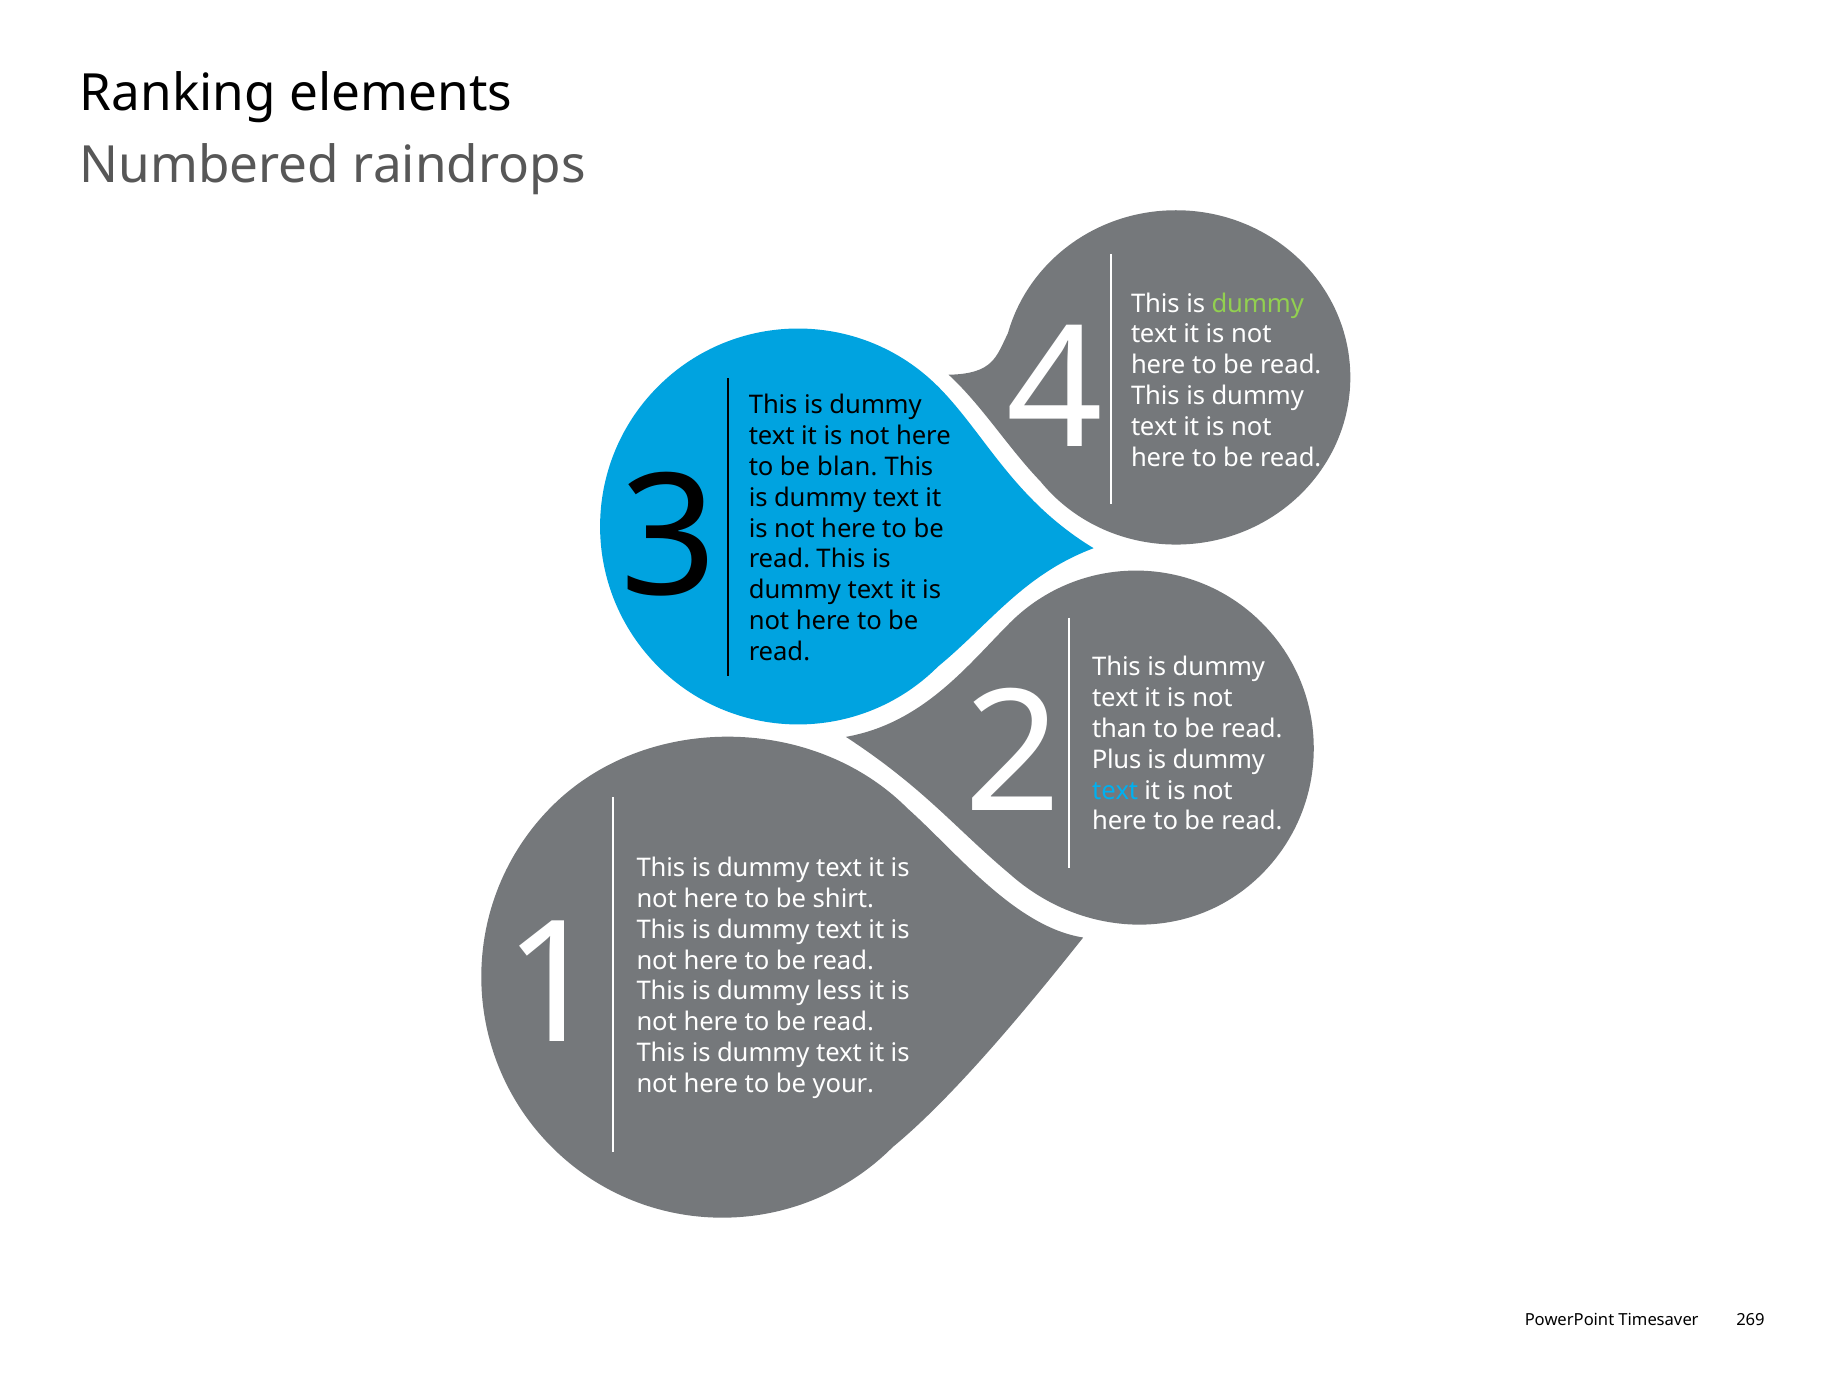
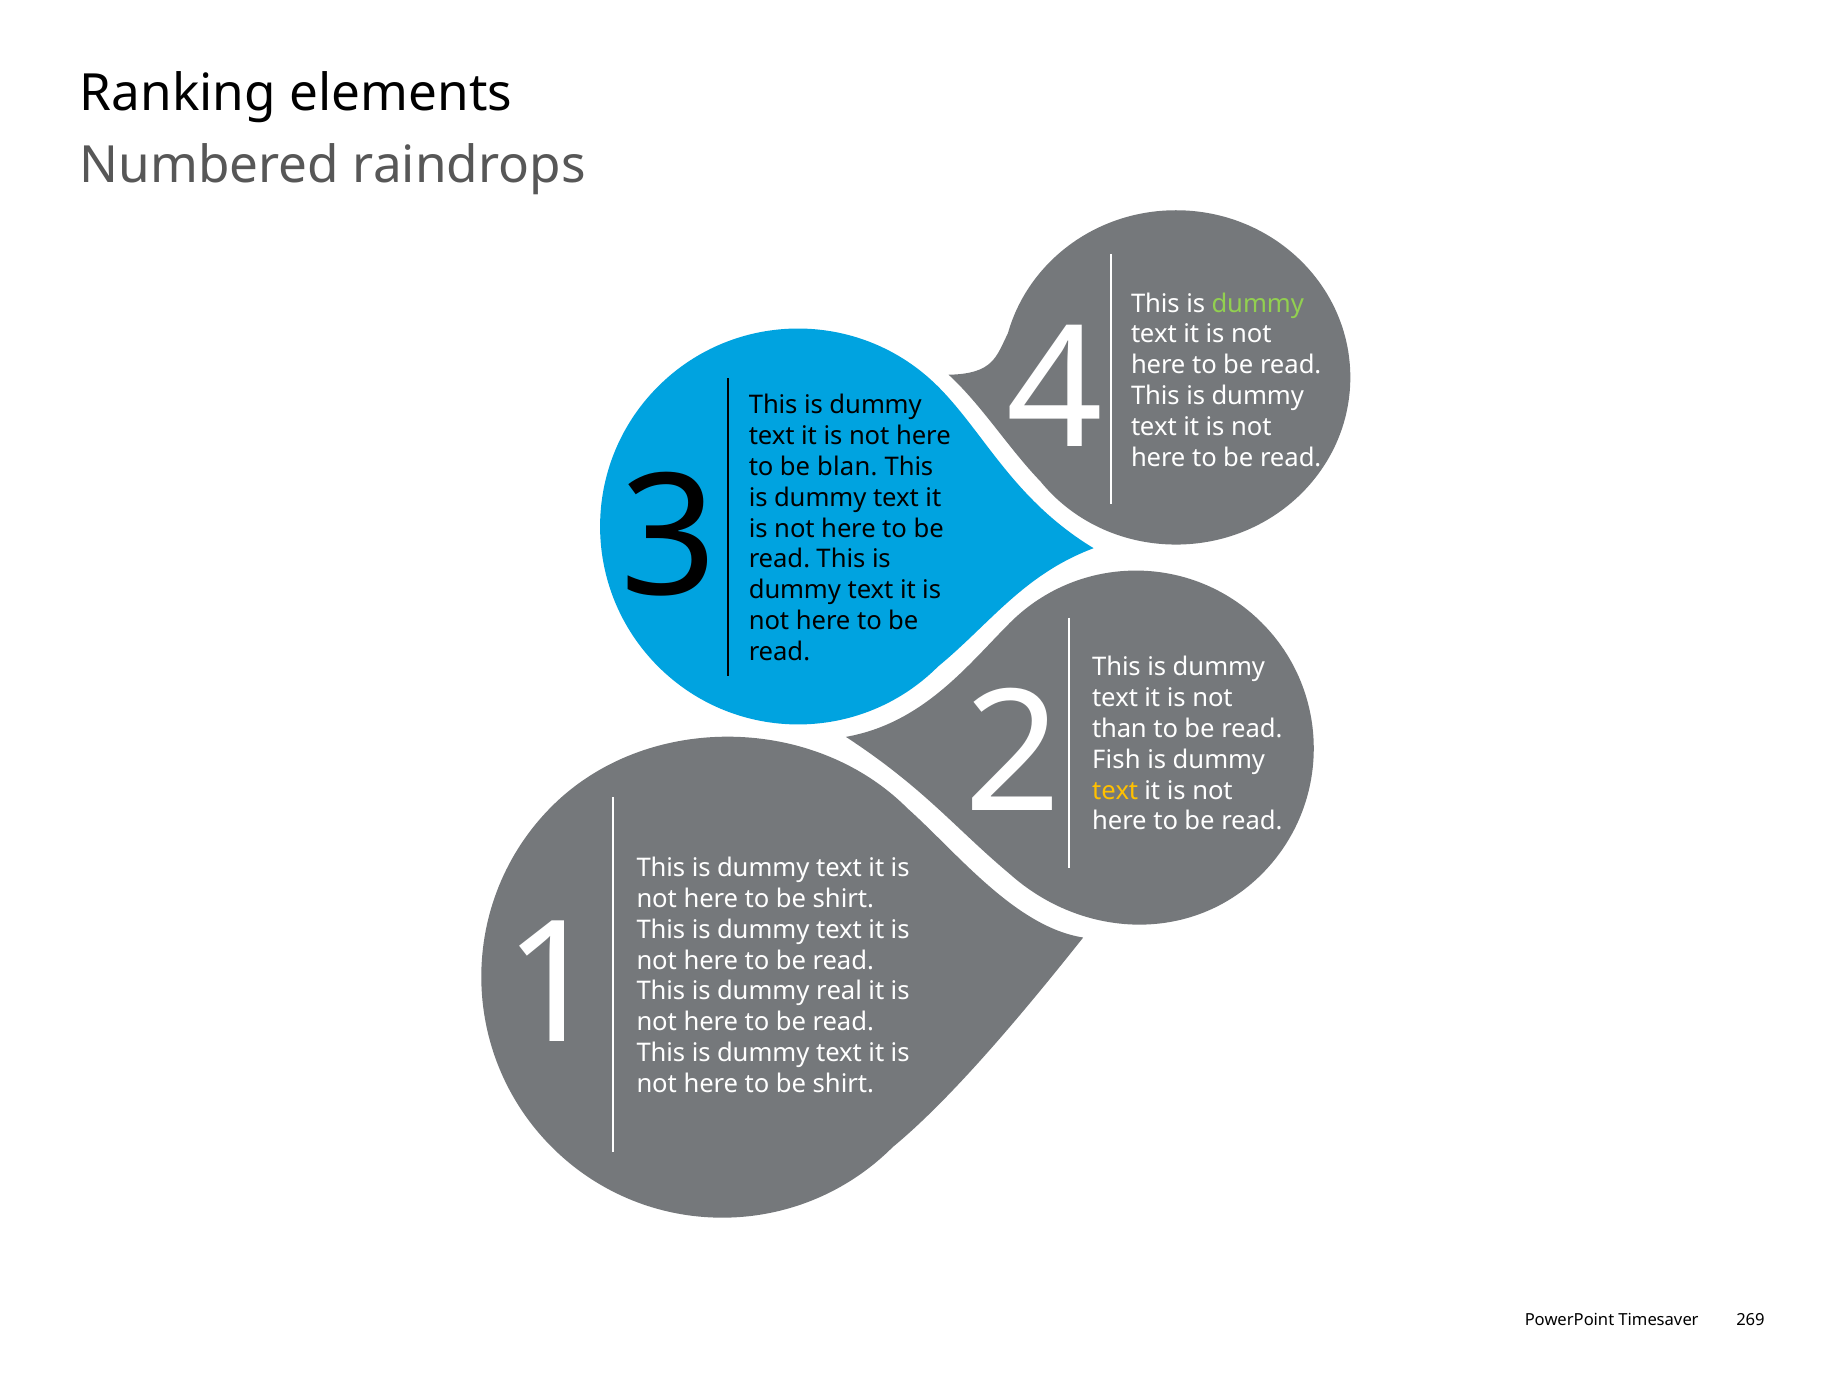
Plus: Plus -> Fish (1116, 760)
text colour: light blue -> yellow (1115, 791)
less: less -> real (839, 991)
your: your -> shirt (843, 1084)
